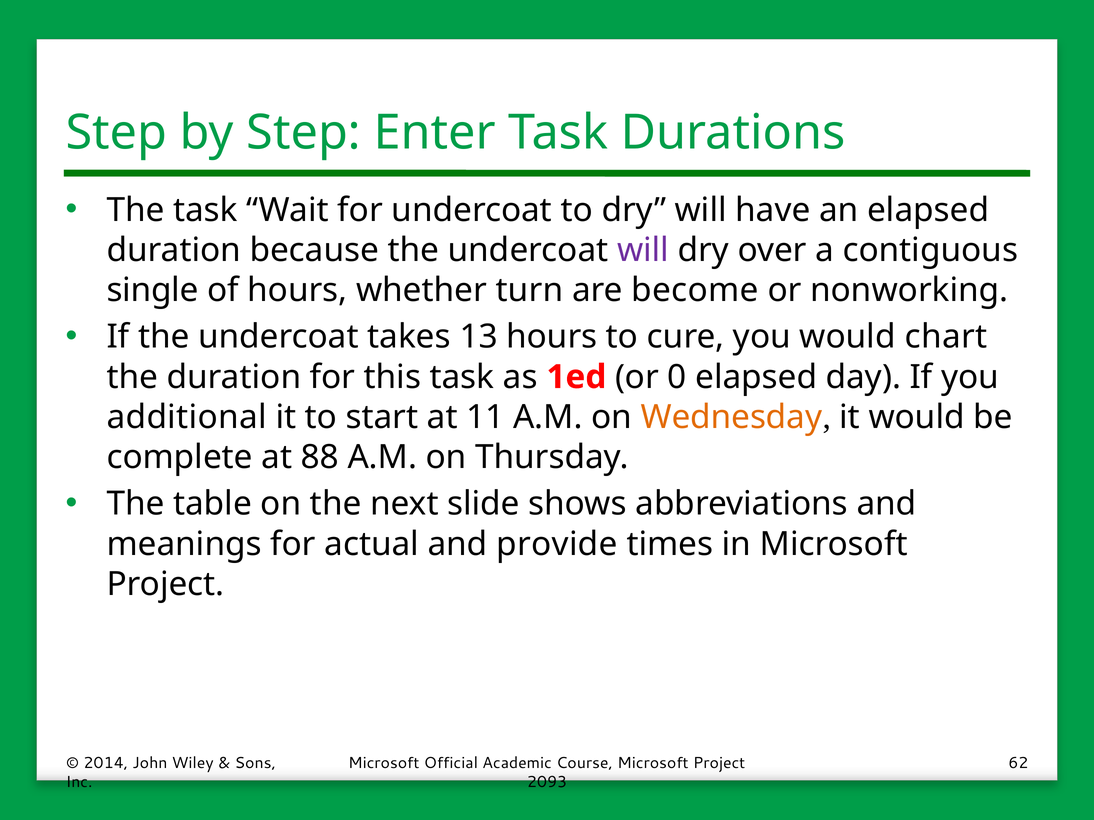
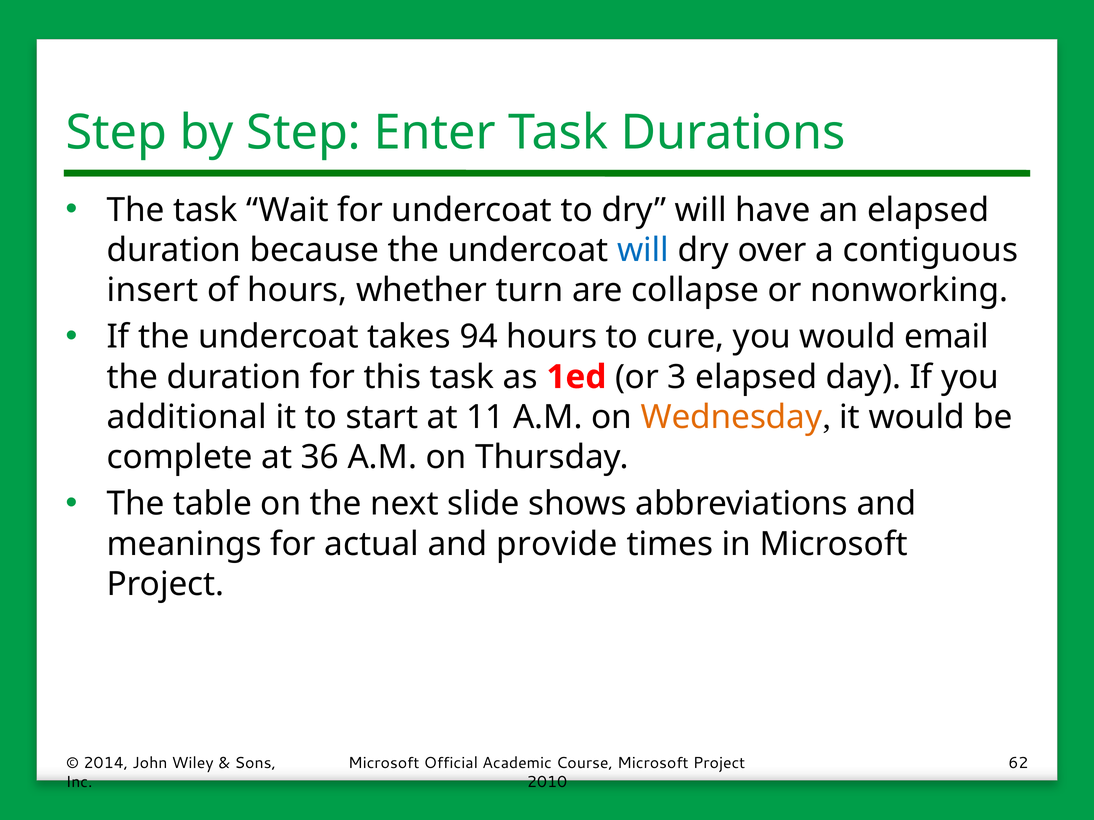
will colour: purple -> blue (643, 250)
single: single -> insert (152, 290)
become: become -> collapse (695, 290)
13: 13 -> 94 (479, 337)
chart: chart -> email (946, 337)
0: 0 -> 3 (677, 377)
88: 88 -> 36 (320, 457)
2093: 2093 -> 2010 (547, 782)
